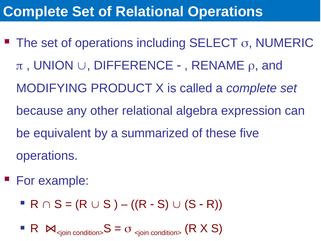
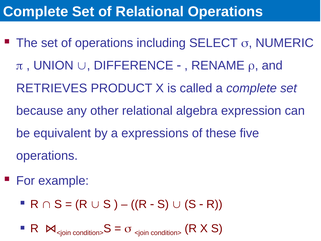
MODIFYING: MODIFYING -> RETRIEVES (52, 88)
summarized: summarized -> expressions (155, 133)
